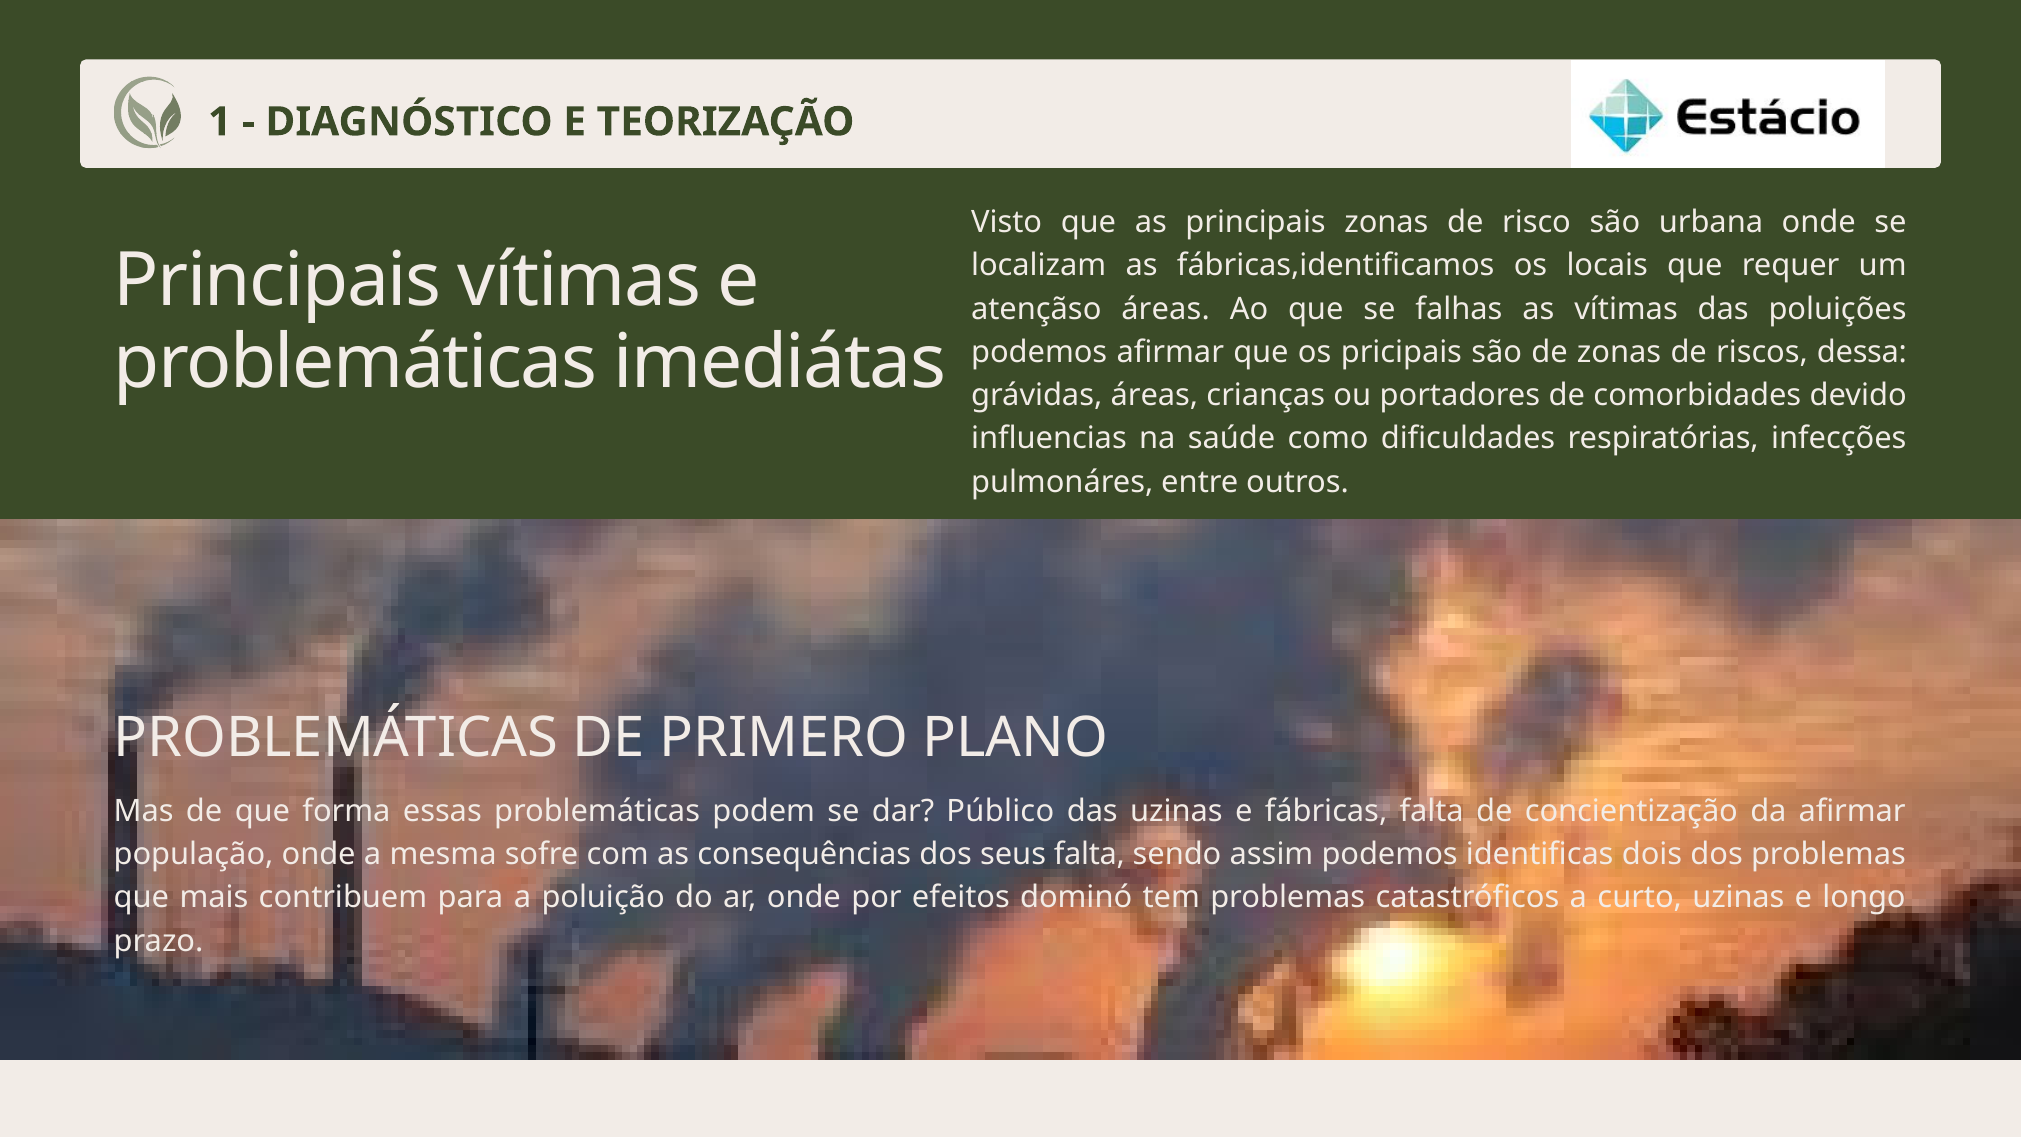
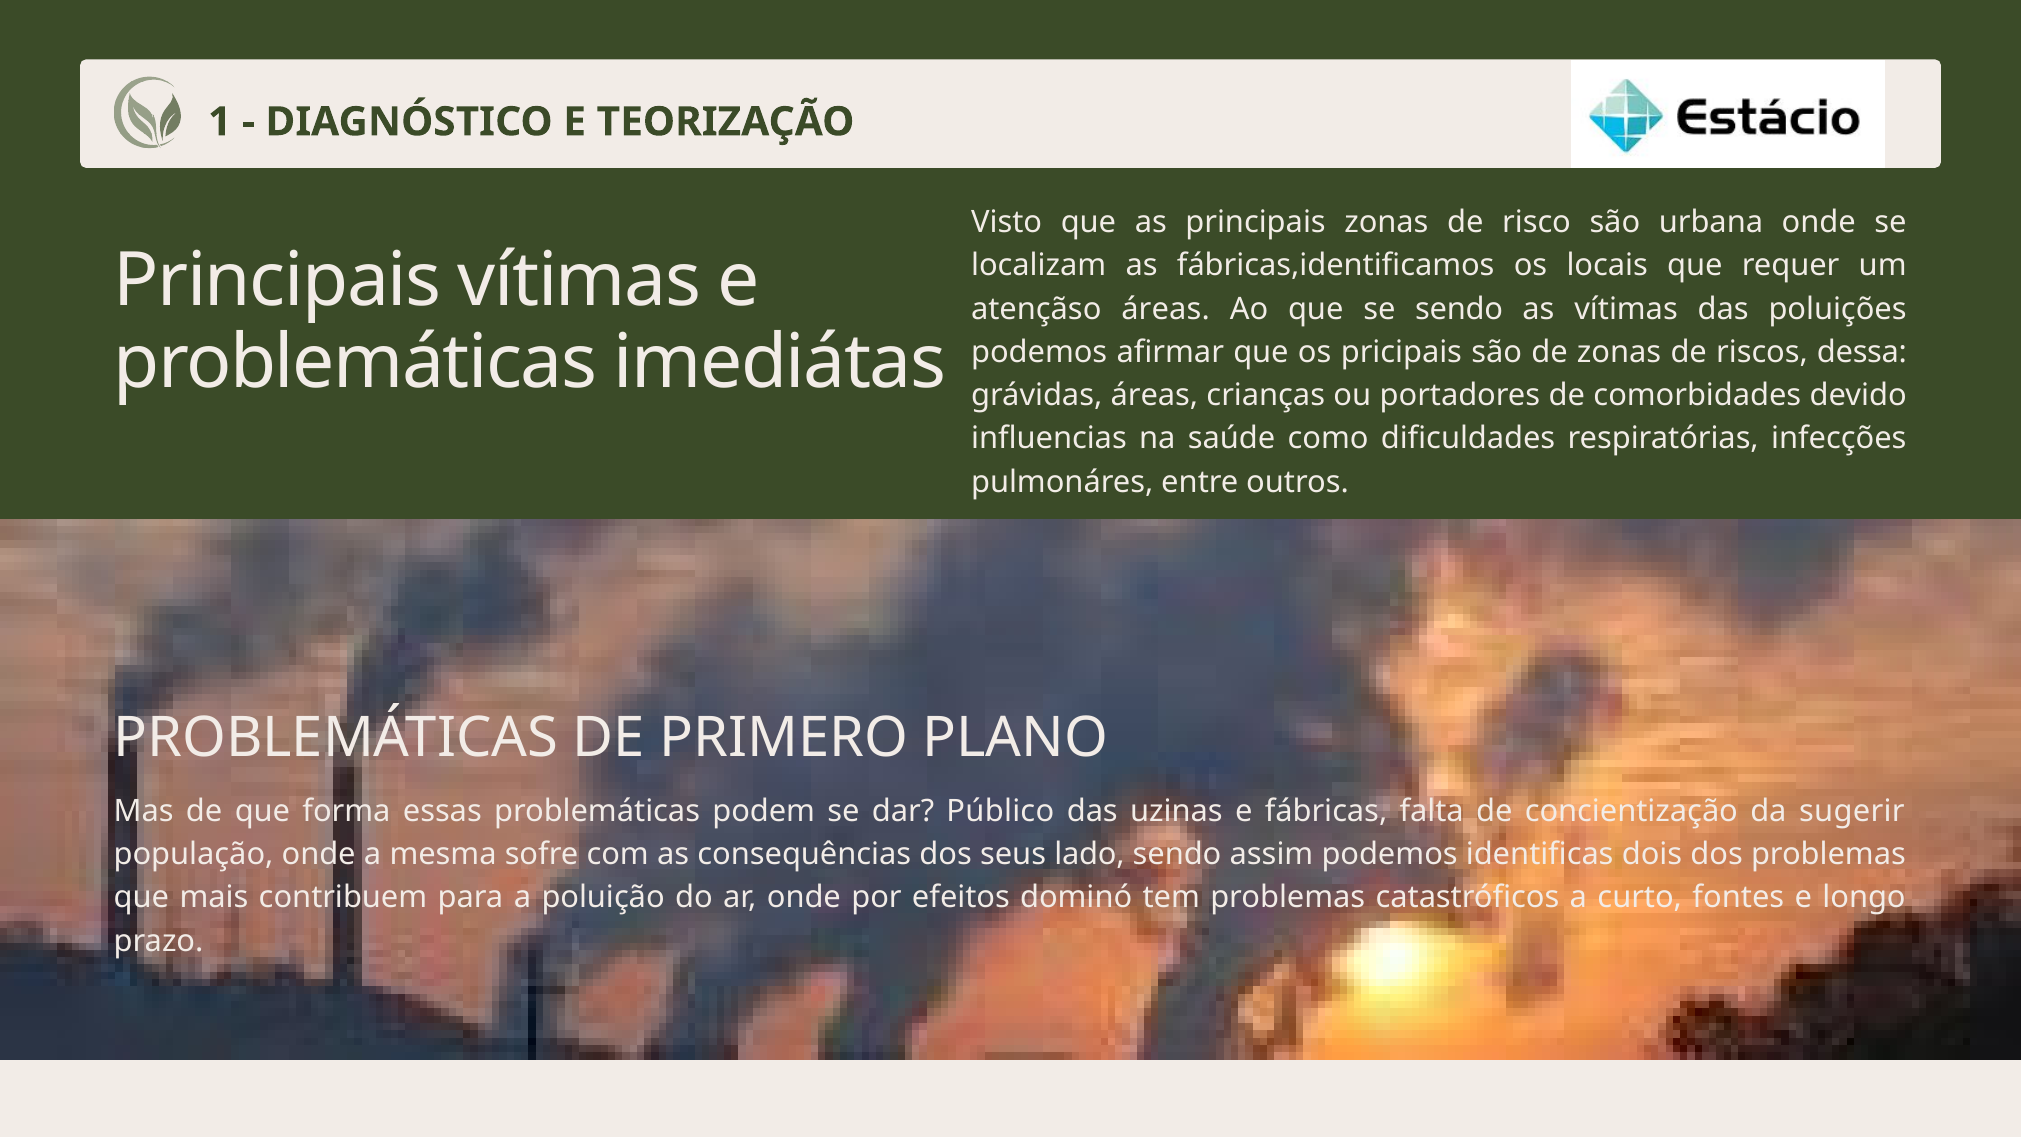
se falhas: falhas -> sendo (1459, 309)
da afirmar: afirmar -> sugerir (1852, 811)
seus falta: falta -> lado (1089, 854)
curto uzinas: uzinas -> fontes (1738, 898)
